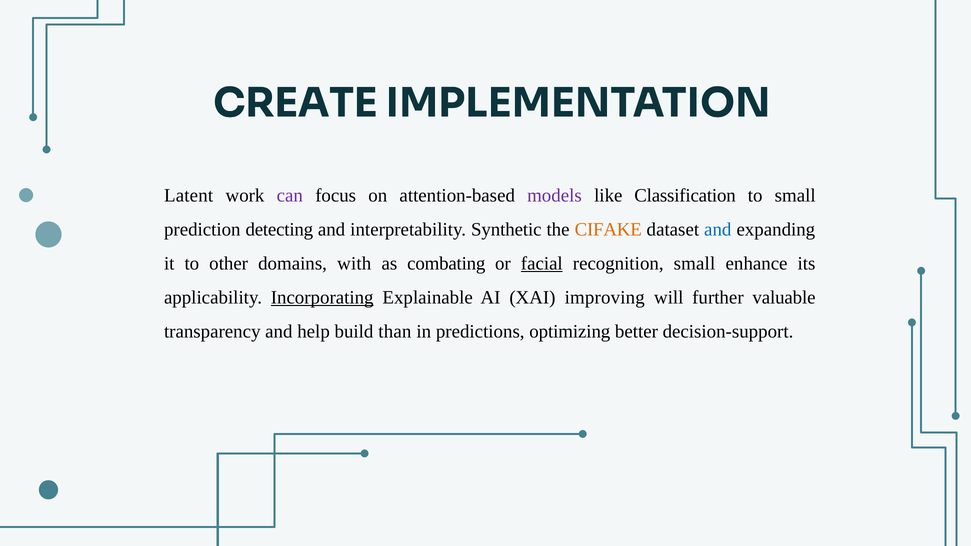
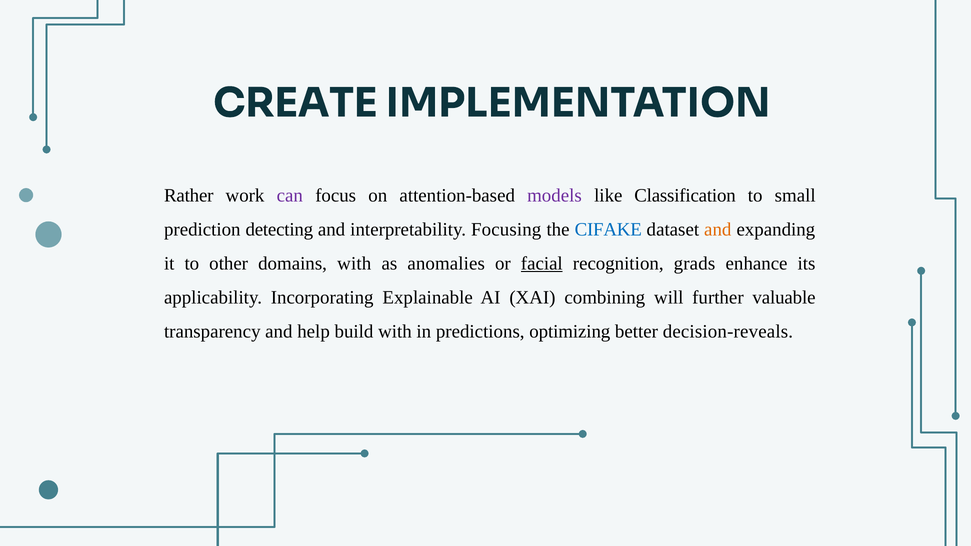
Latent: Latent -> Rather (189, 195)
Synthetic: Synthetic -> Focusing (506, 229)
CIFAKE colour: orange -> blue (608, 229)
and colour: blue -> orange (718, 229)
combating: combating -> anomalies (446, 263)
recognition small: small -> grads (694, 263)
Incorporating underline: present -> none (322, 297)
improving: improving -> combining (605, 297)
build than: than -> with (395, 331)
decision-support: decision-support -> decision-reveals (728, 331)
